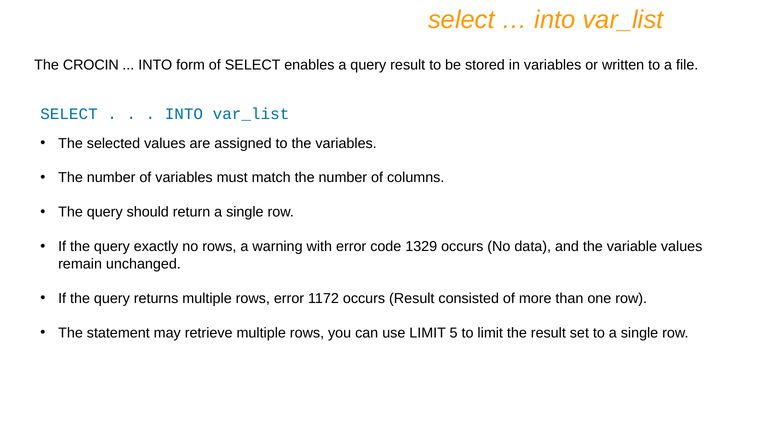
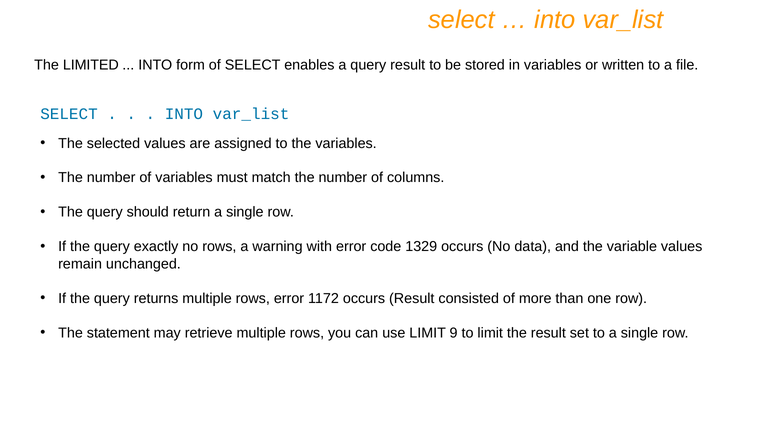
CROCIN: CROCIN -> LIMITED (91, 65)
5: 5 -> 9 (454, 332)
